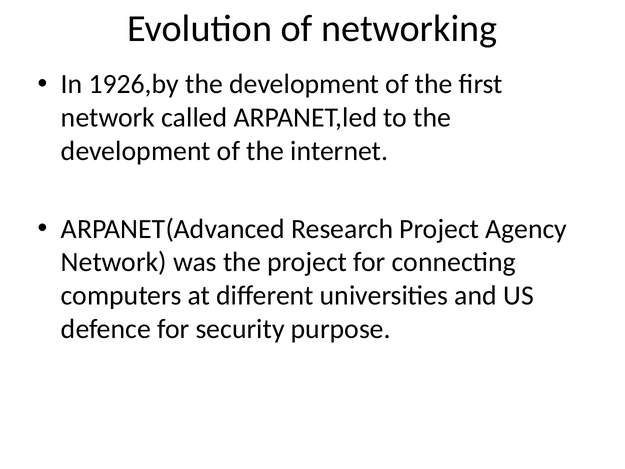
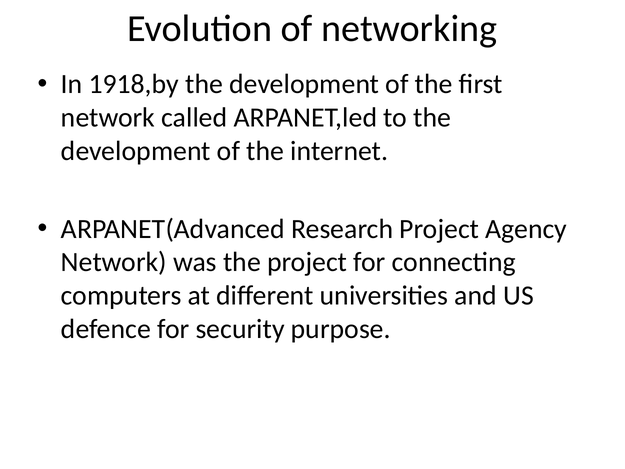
1926,by: 1926,by -> 1918,by (134, 84)
